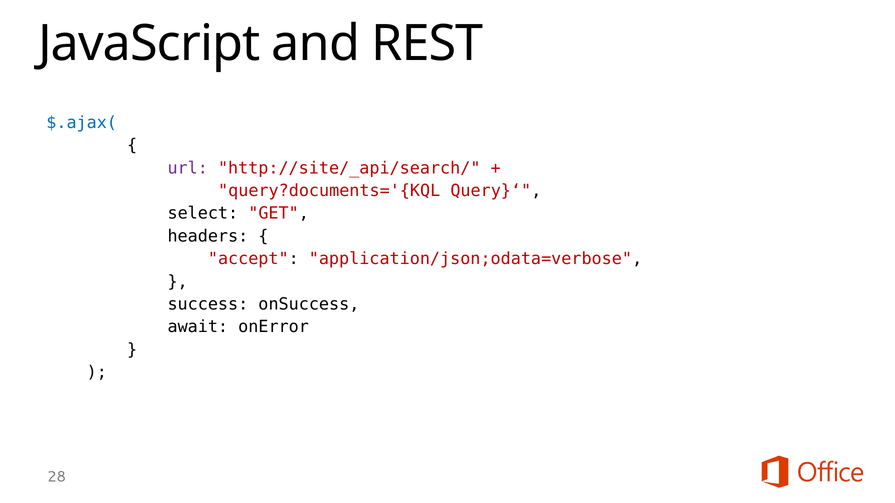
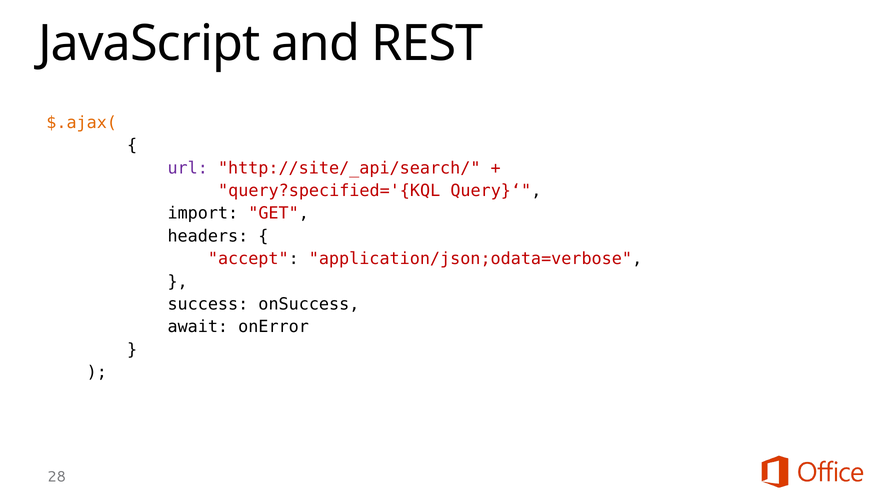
$.ajax( colour: blue -> orange (82, 123)
query?documents='{KQL: query?documents='{KQL -> query?specified='{KQL (329, 191)
select: select -> import (203, 214)
